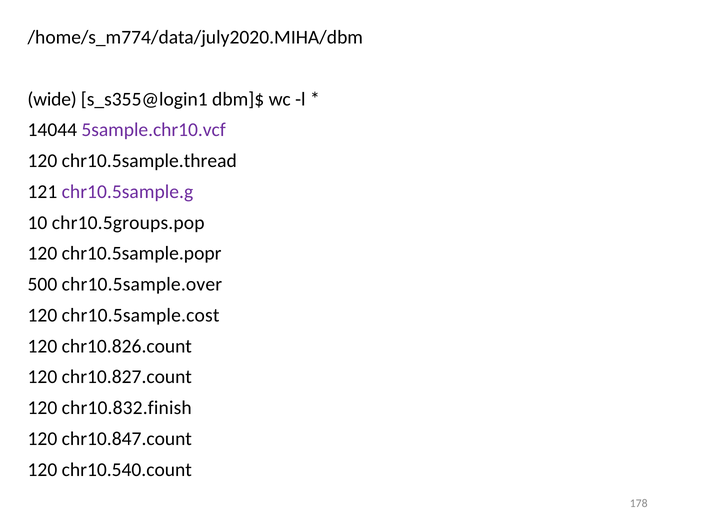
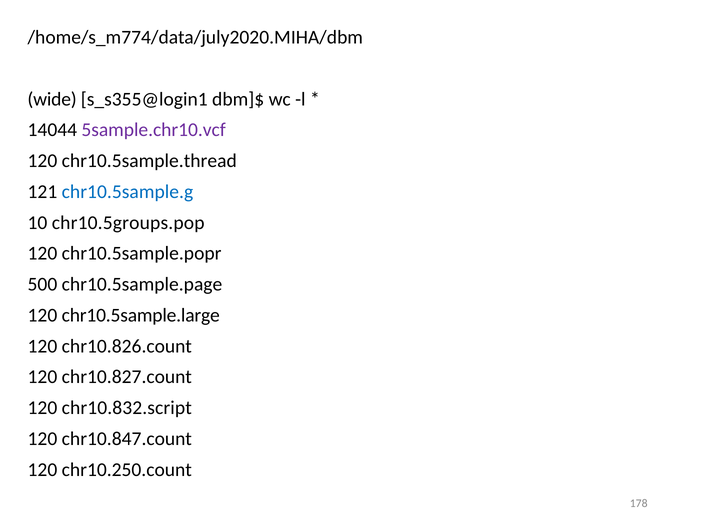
chr10.5sample.g colour: purple -> blue (127, 192)
chr10.5sample.over: chr10.5sample.over -> chr10.5sample.page (142, 285)
chr10.5sample.cost: chr10.5sample.cost -> chr10.5sample.large (141, 315)
chr10.832.finish: chr10.832.finish -> chr10.832.script (127, 408)
chr10.540.count: chr10.540.count -> chr10.250.count (127, 470)
